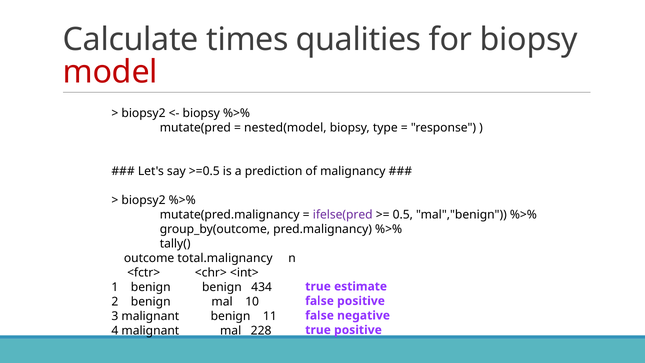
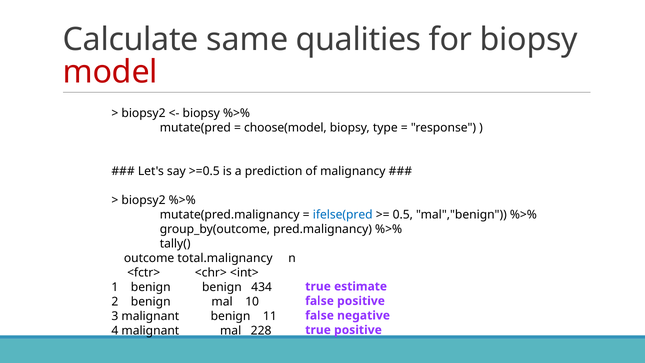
times: times -> same (247, 39)
nested(model: nested(model -> choose(model (285, 128)
ifelse(pred colour: purple -> blue (343, 215)
